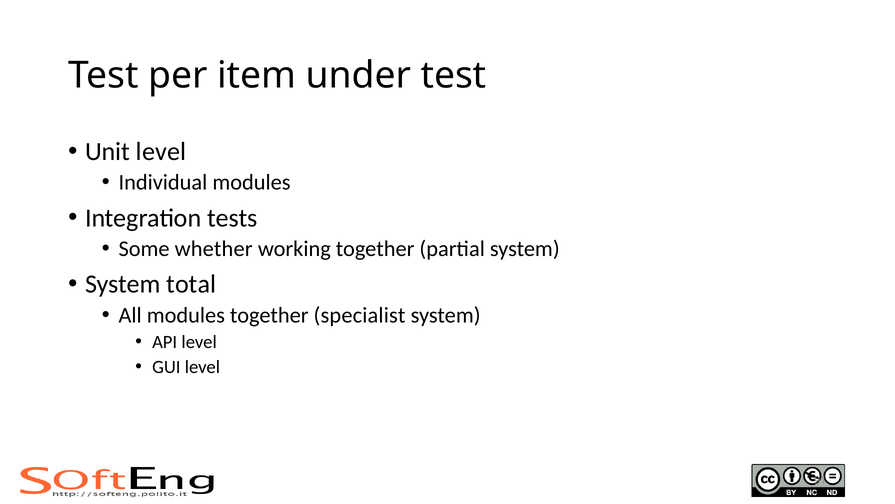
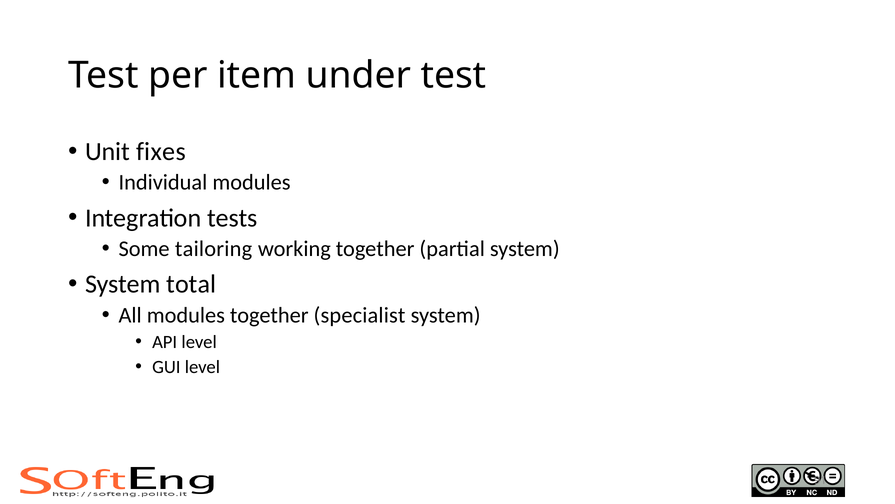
Unit level: level -> fixes (161, 151)
whether: whether -> tailoring (214, 249)
